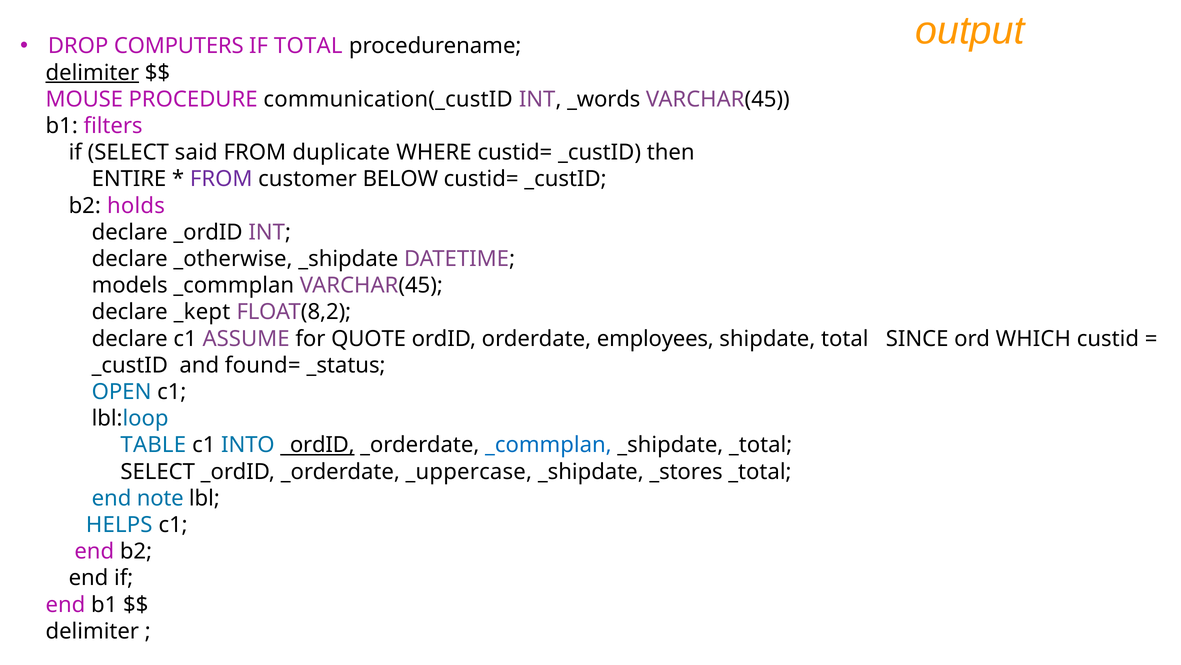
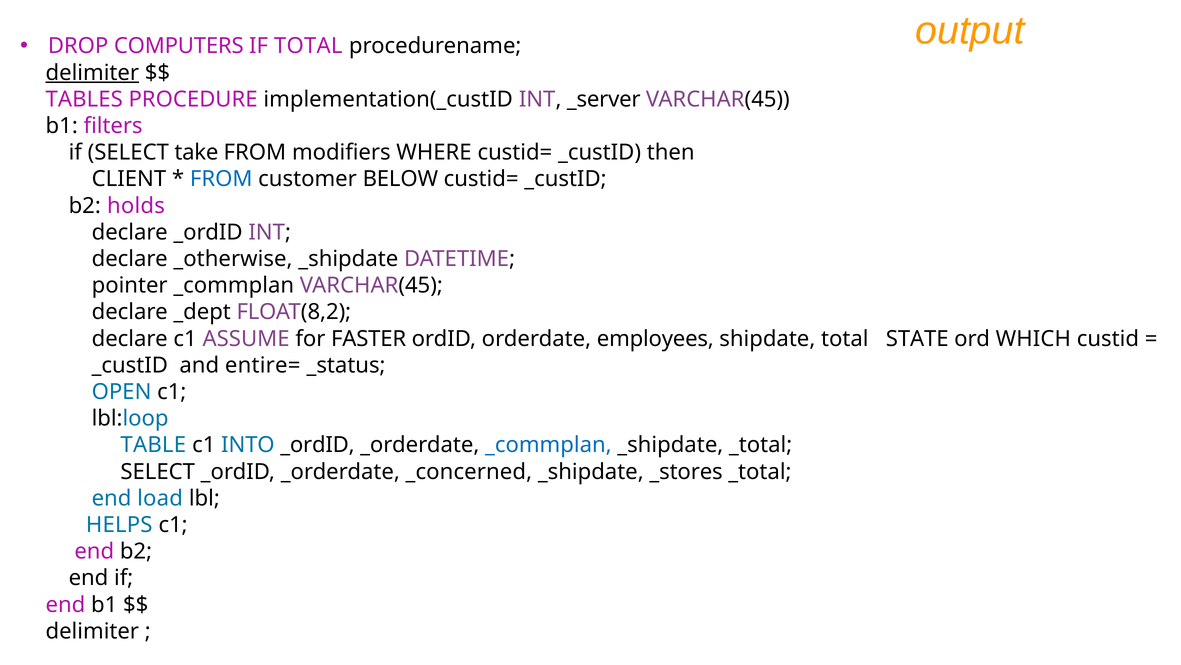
MOUSE: MOUSE -> TABLES (84, 99)
communication(_custID: communication(_custID -> implementation(_custID (388, 99)
_words: _words -> _server (604, 99)
said: said -> take (196, 152)
duplicate: duplicate -> modifiers (341, 152)
ENTIRE: ENTIRE -> CLIENT (129, 179)
FROM colour: purple -> blue (221, 179)
models: models -> pointer (130, 285)
_kept: _kept -> _dept (202, 312)
QUOTE: QUOTE -> FASTER (369, 338)
SINCE: SINCE -> STATE (917, 338)
found=: found= -> entire= (263, 365)
_ordID underline: present -> none (317, 445)
_uppercase: _uppercase -> _concerned (469, 471)
note: note -> load (160, 498)
